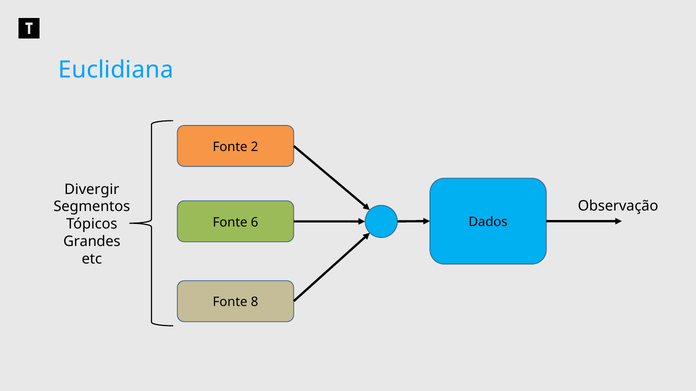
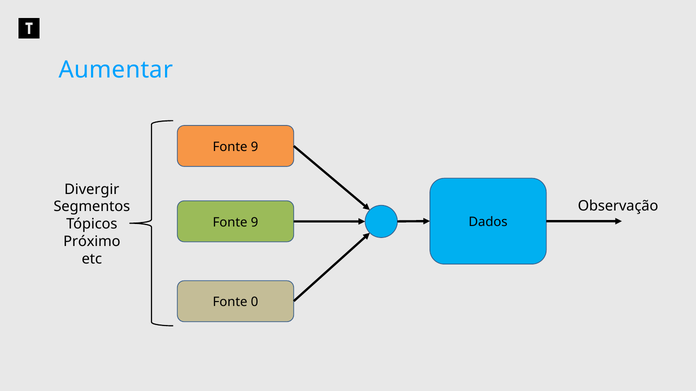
Euclidiana: Euclidiana -> Aumentar (116, 70)
2: 2 -> 9 (255, 147)
6: 6 -> 9 (255, 223)
Grandes: Grandes -> Próximo (92, 242)
8: 8 -> 0 (255, 303)
